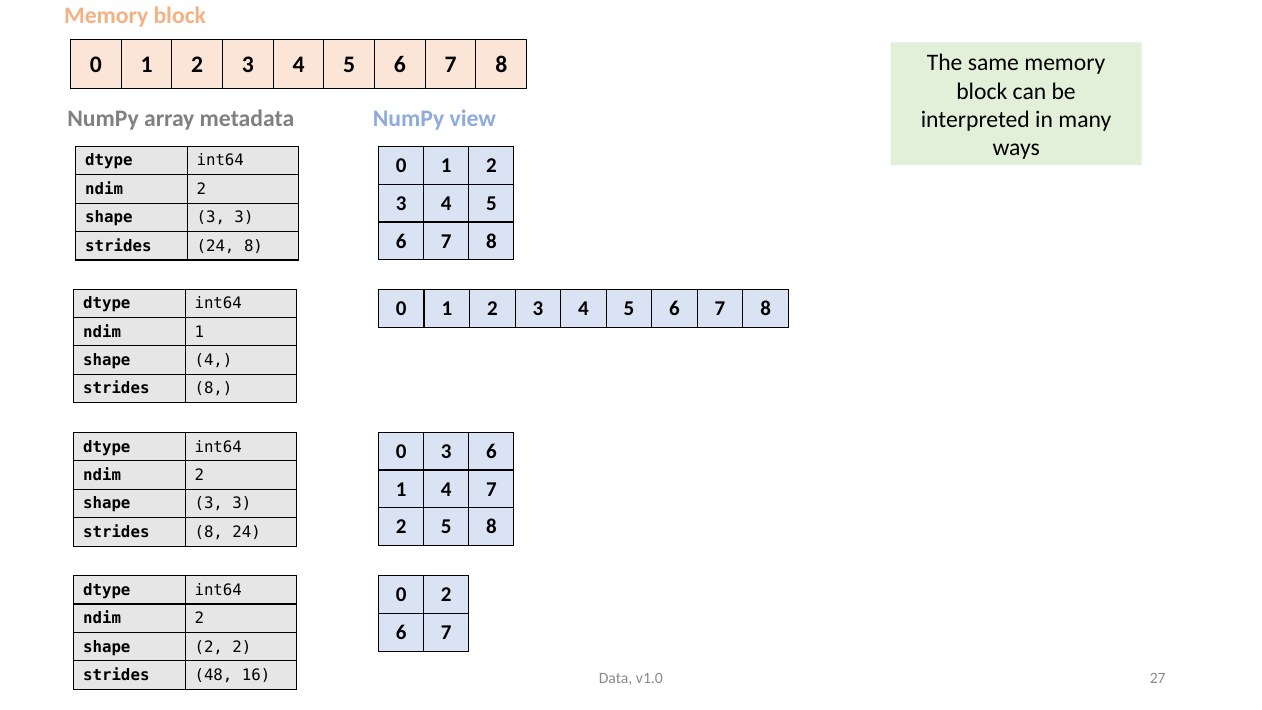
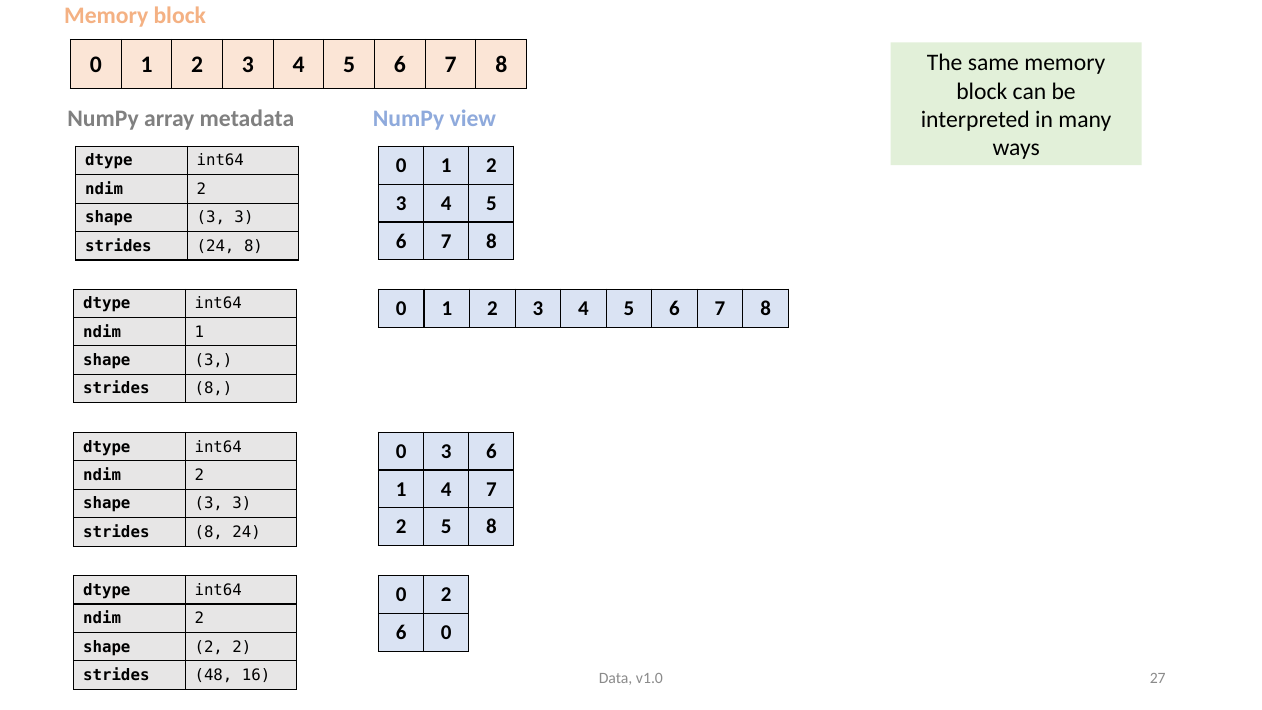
4: 4 -> 3 (213, 360)
7: 7 -> 0 (446, 632)
